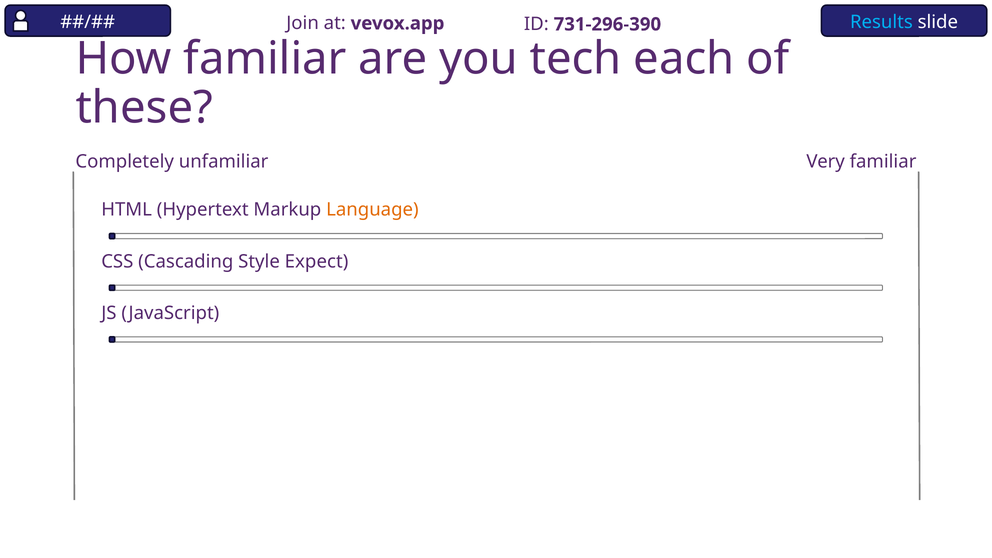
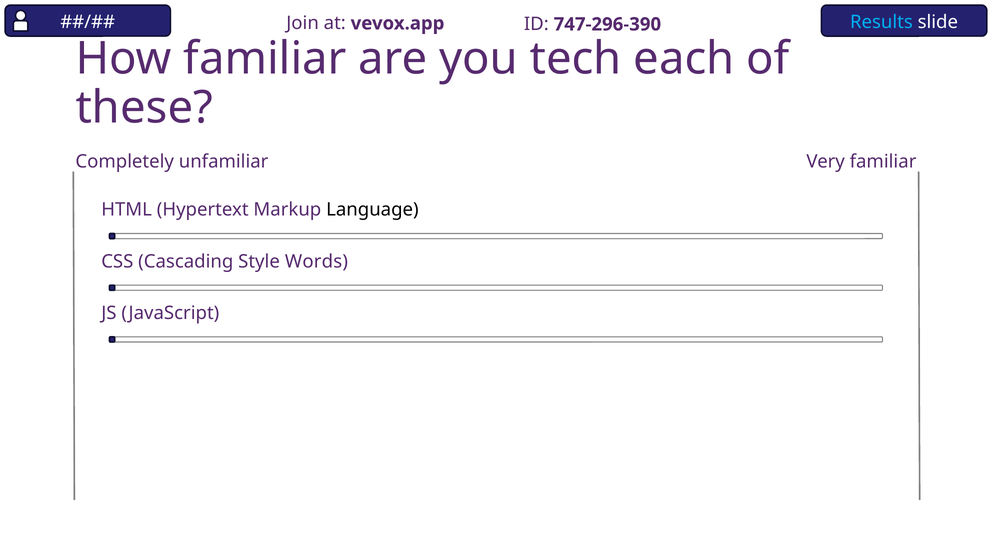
731-296-390: 731-296-390 -> 747-296-390 (607, 24)
Language colour: orange -> black (372, 210)
Expect: Expect -> Words (316, 261)
